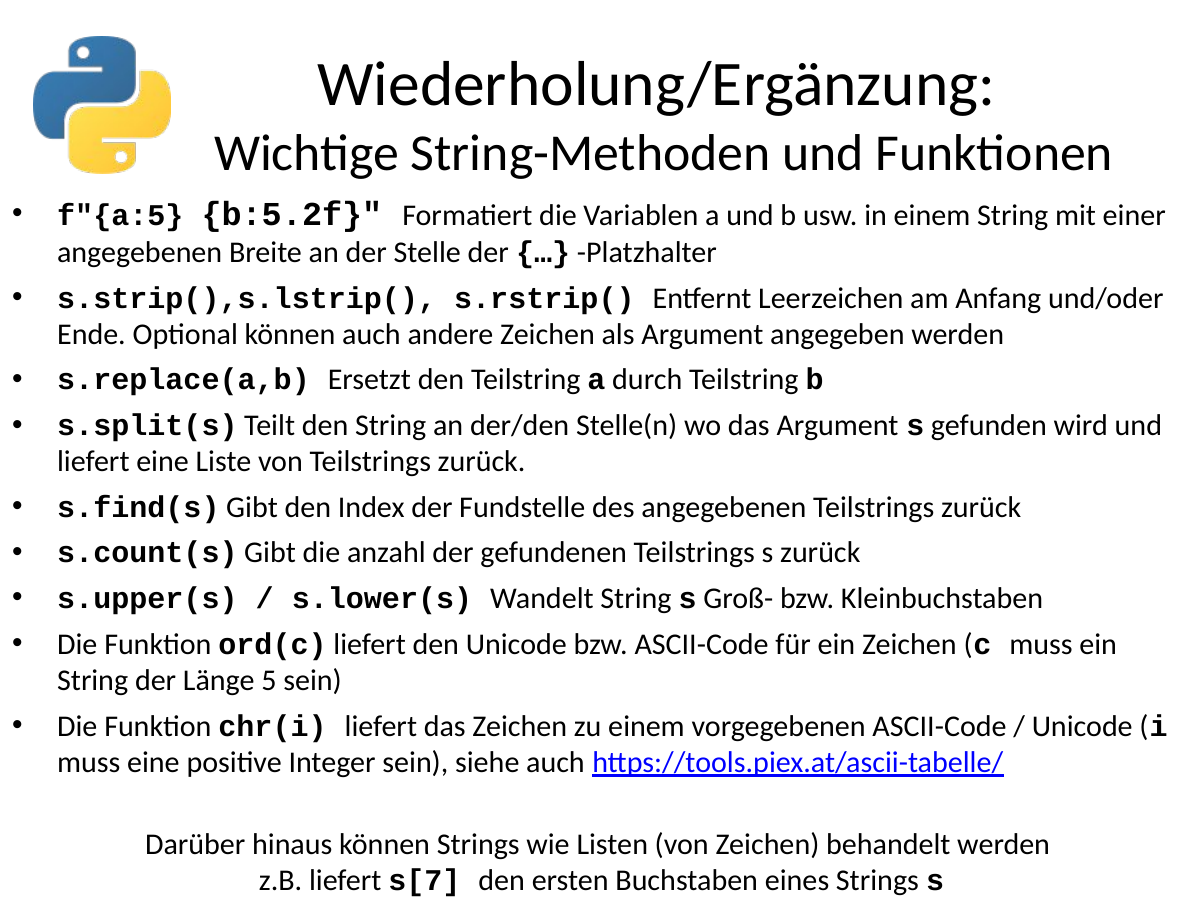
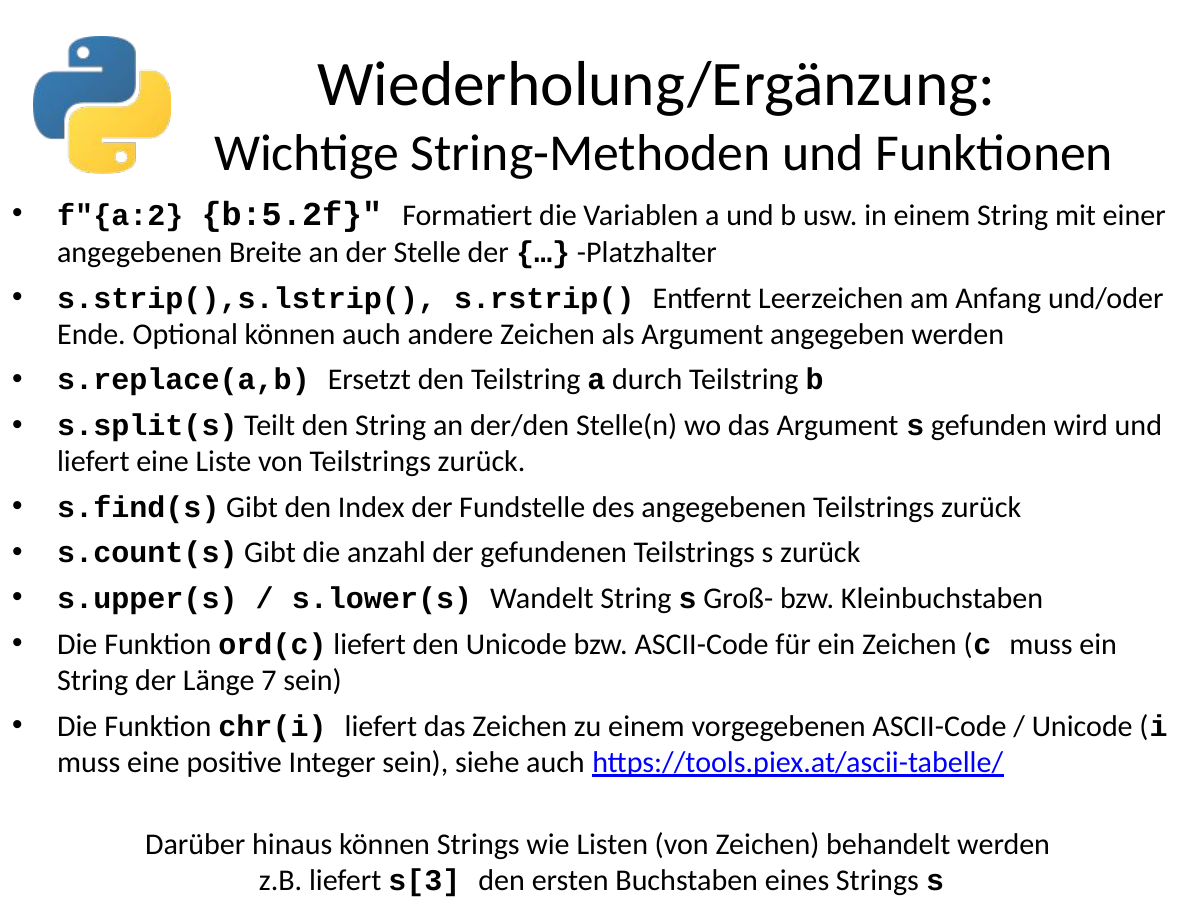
f"{a:5: f"{a:5 -> f"{a:2 (120, 216)
5: 5 -> 7 (269, 681)
s[7: s[7 -> s[3 (424, 881)
